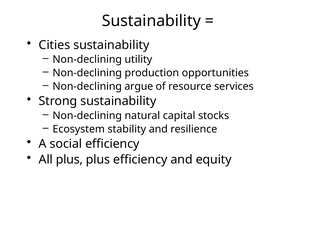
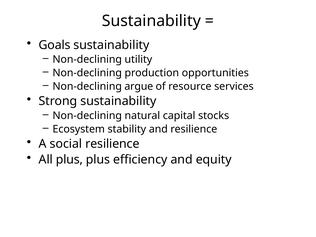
Cities: Cities -> Goals (55, 45)
social efficiency: efficiency -> resilience (112, 144)
